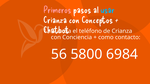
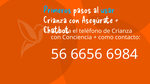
Primeros colour: pink -> light blue (57, 10)
Conceptos: Conceptos -> Asegúrate (97, 20)
5800: 5800 -> 6656 (86, 54)
